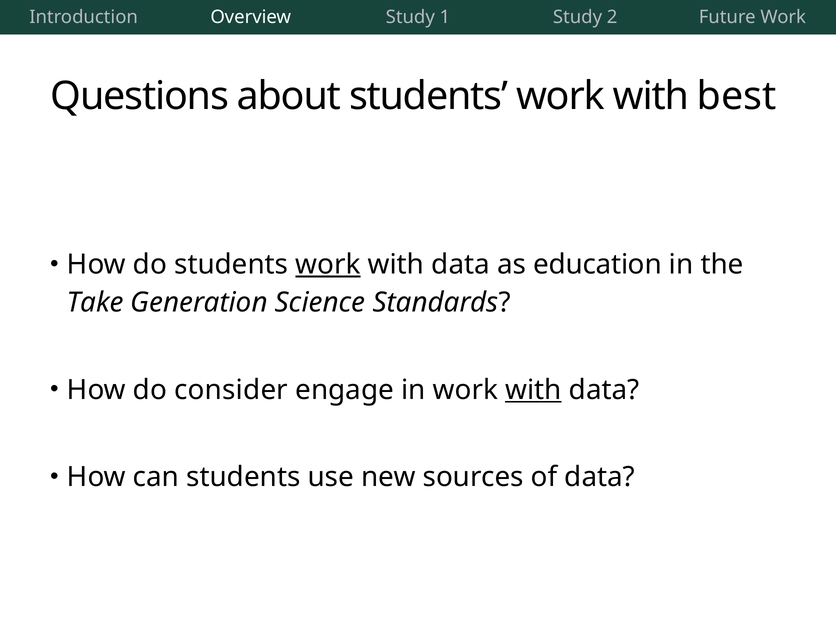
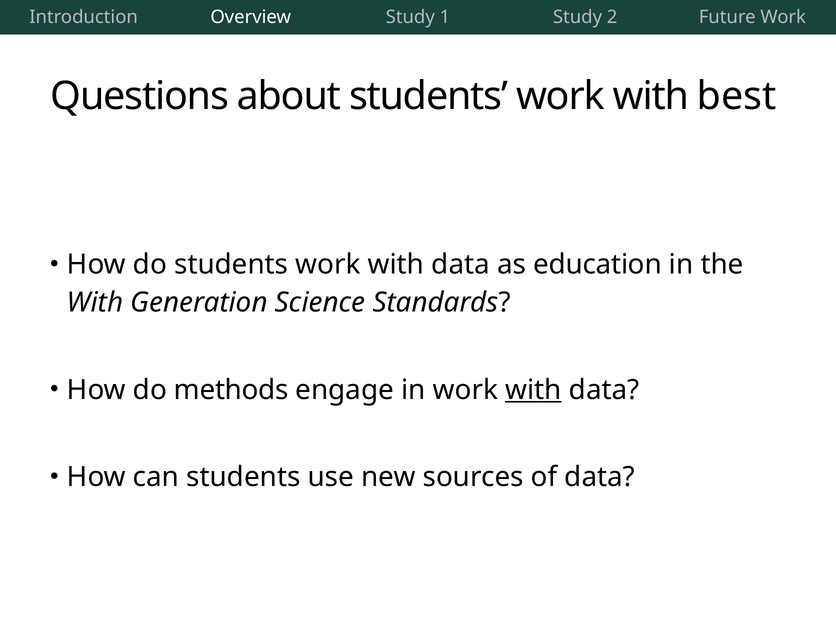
work underline: present -> none (328, 265)
Take: Take -> With (95, 303)
consider: consider -> methods (231, 390)
